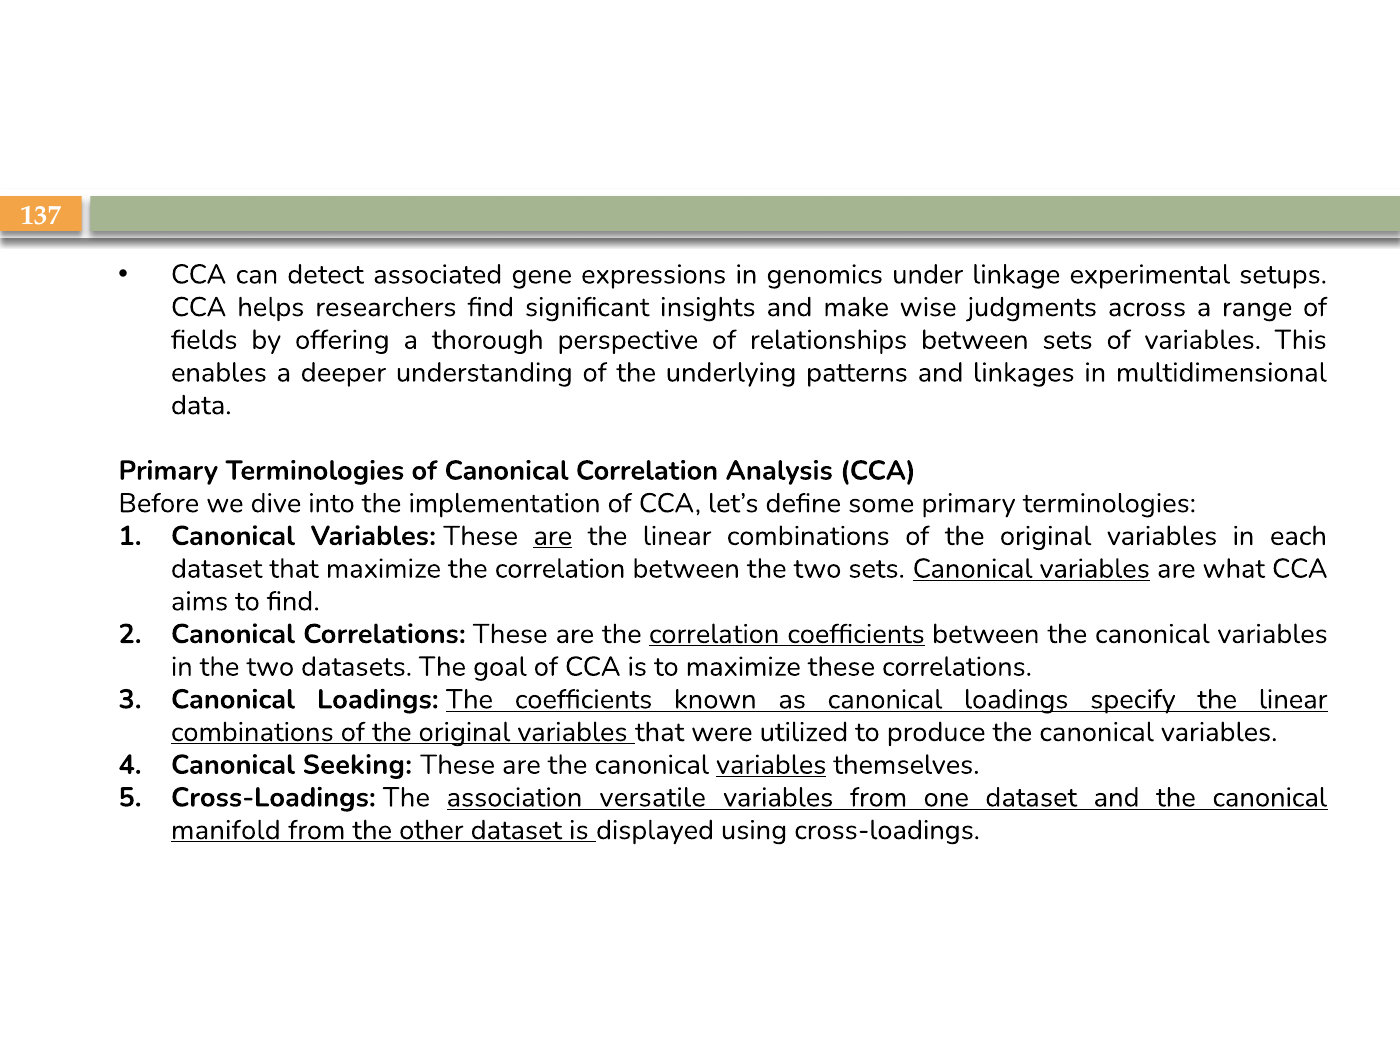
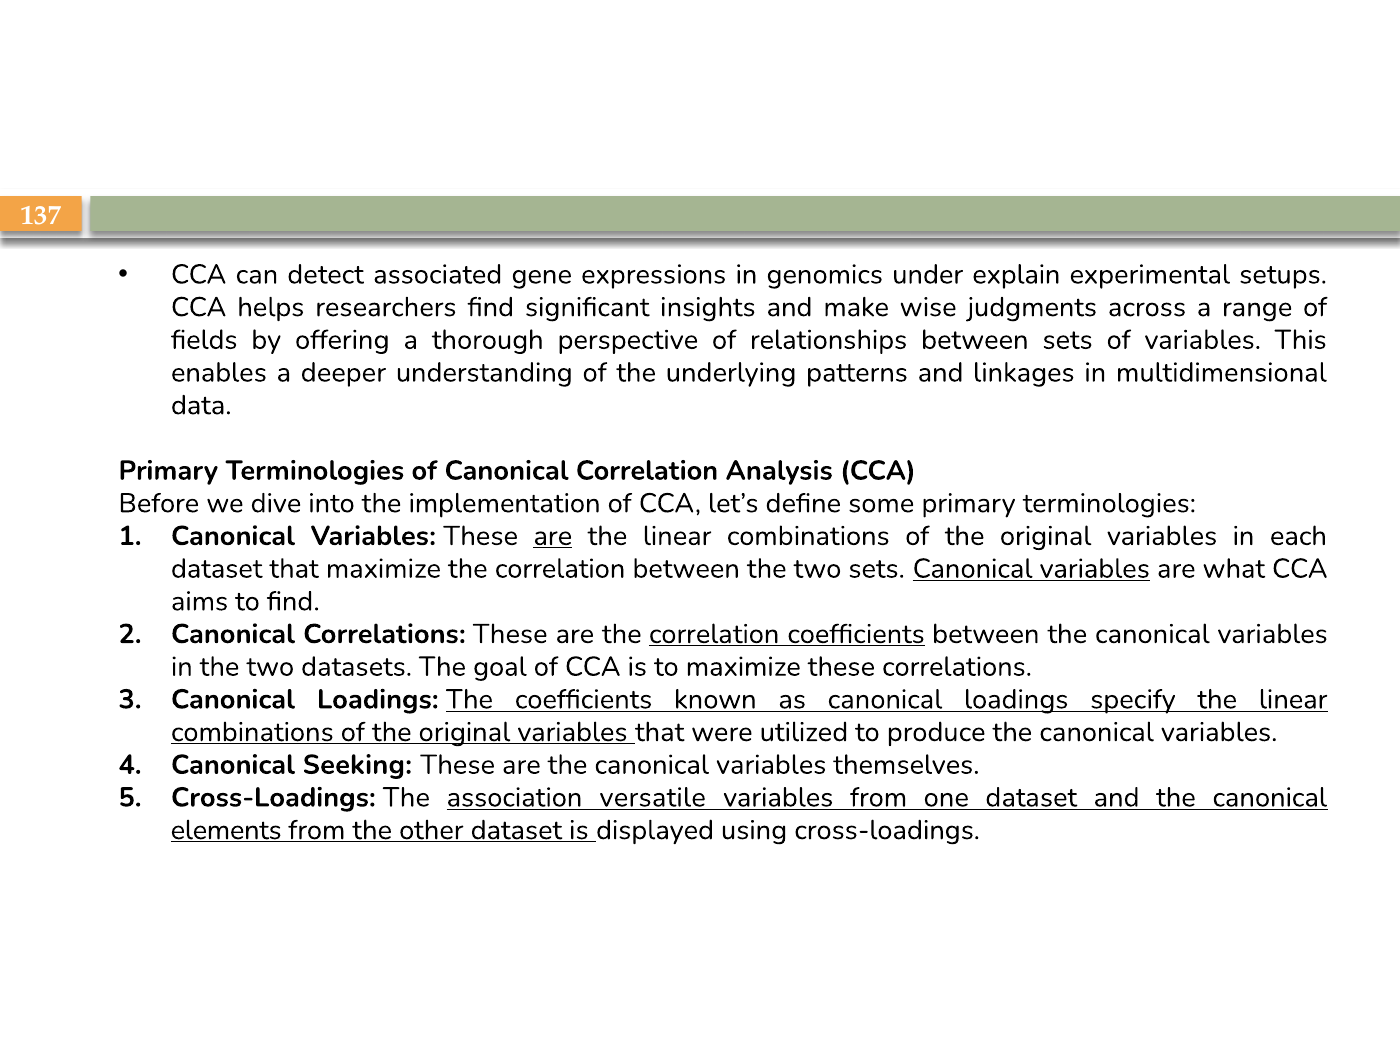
linkage: linkage -> explain (1016, 274)
variables underline: present -> none (771, 765)
manifold: manifold -> elements (226, 830)
